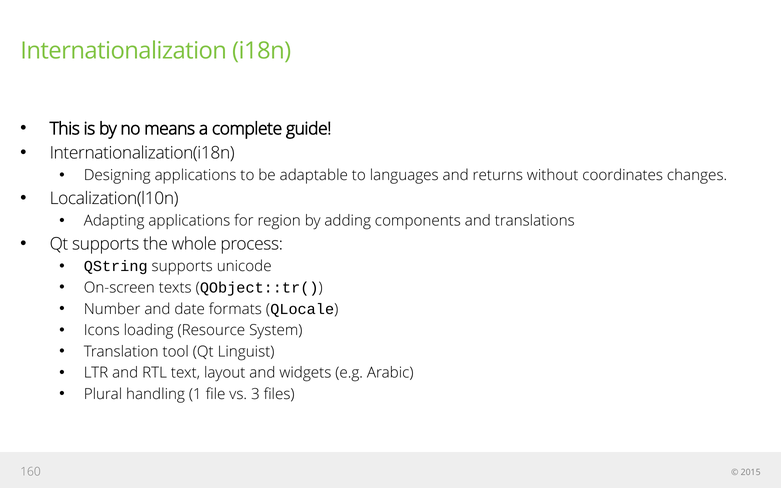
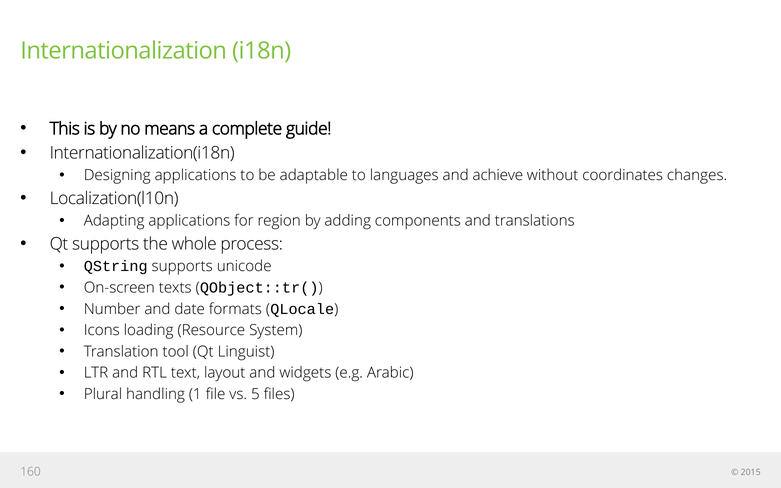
returns: returns -> achieve (498, 175)
3: 3 -> 5 (255, 394)
